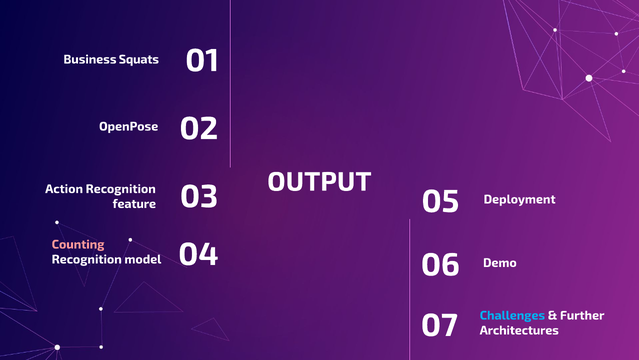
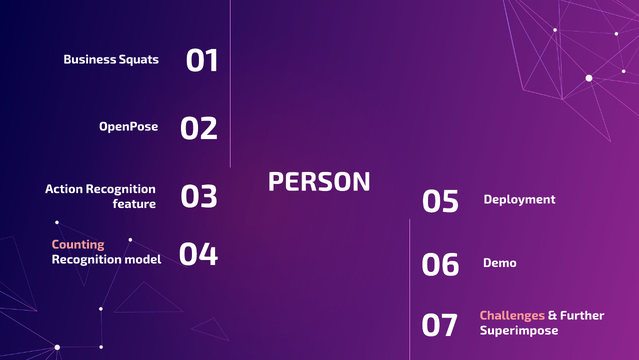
OUTPUT: OUTPUT -> PERSON (319, 182)
Challenges colour: light blue -> pink (512, 315)
Architectures: Architectures -> Superimpose (519, 330)
